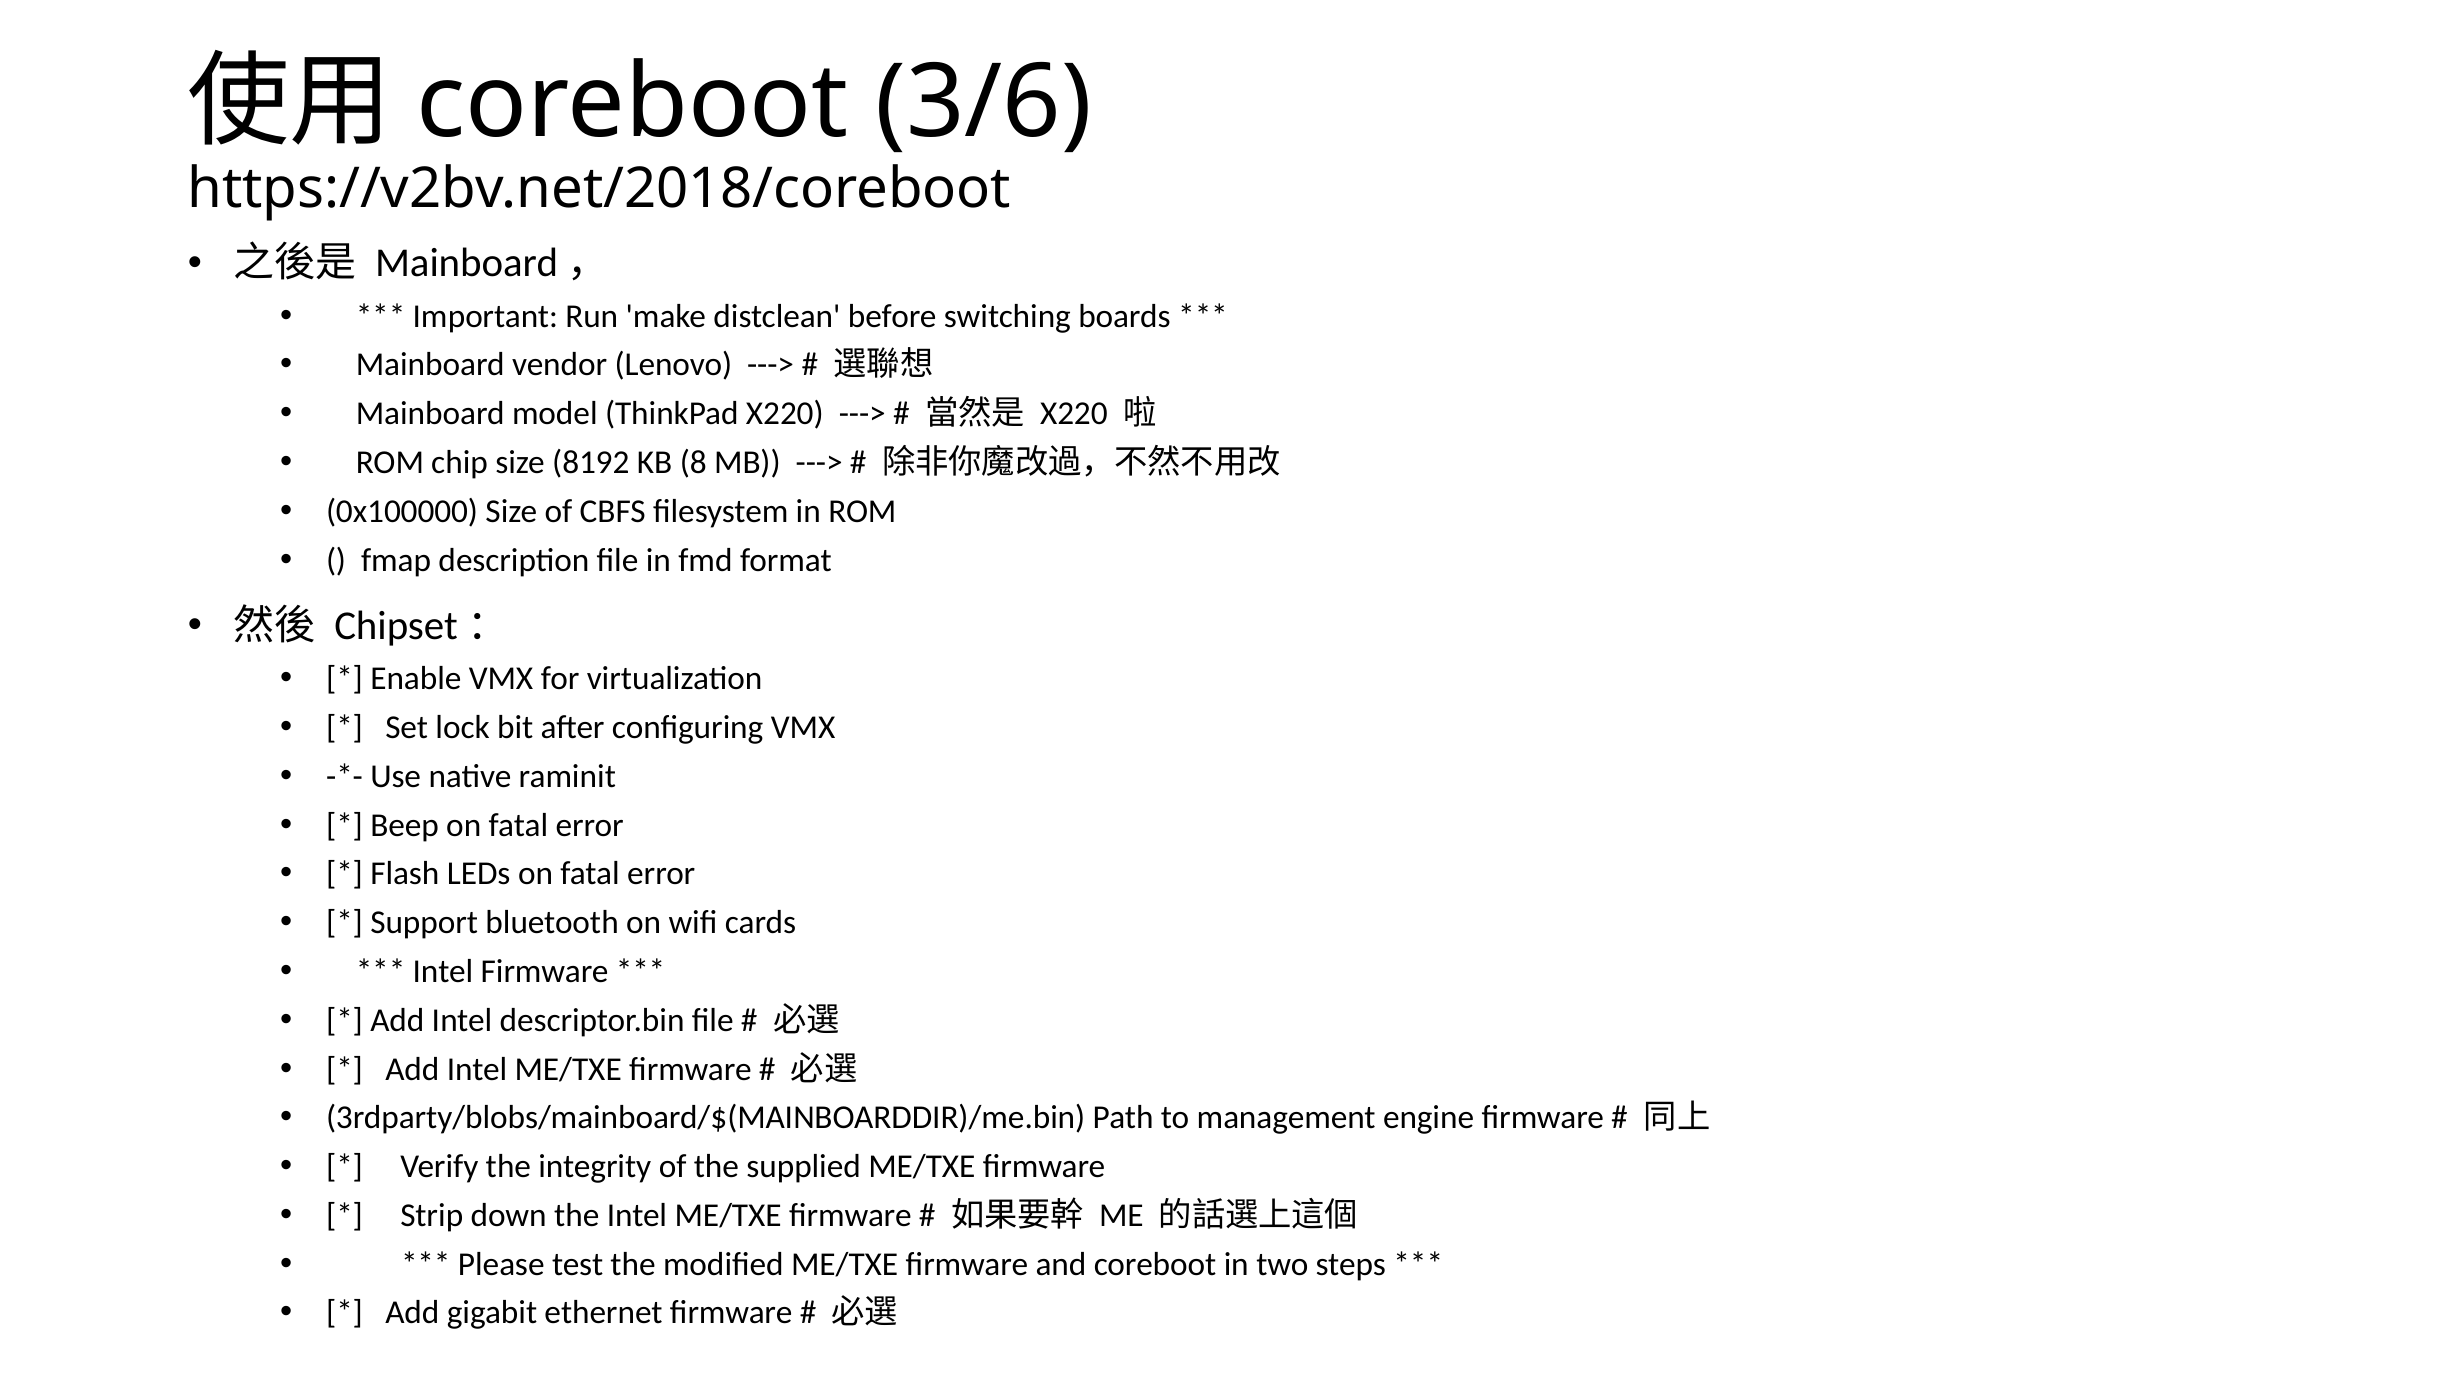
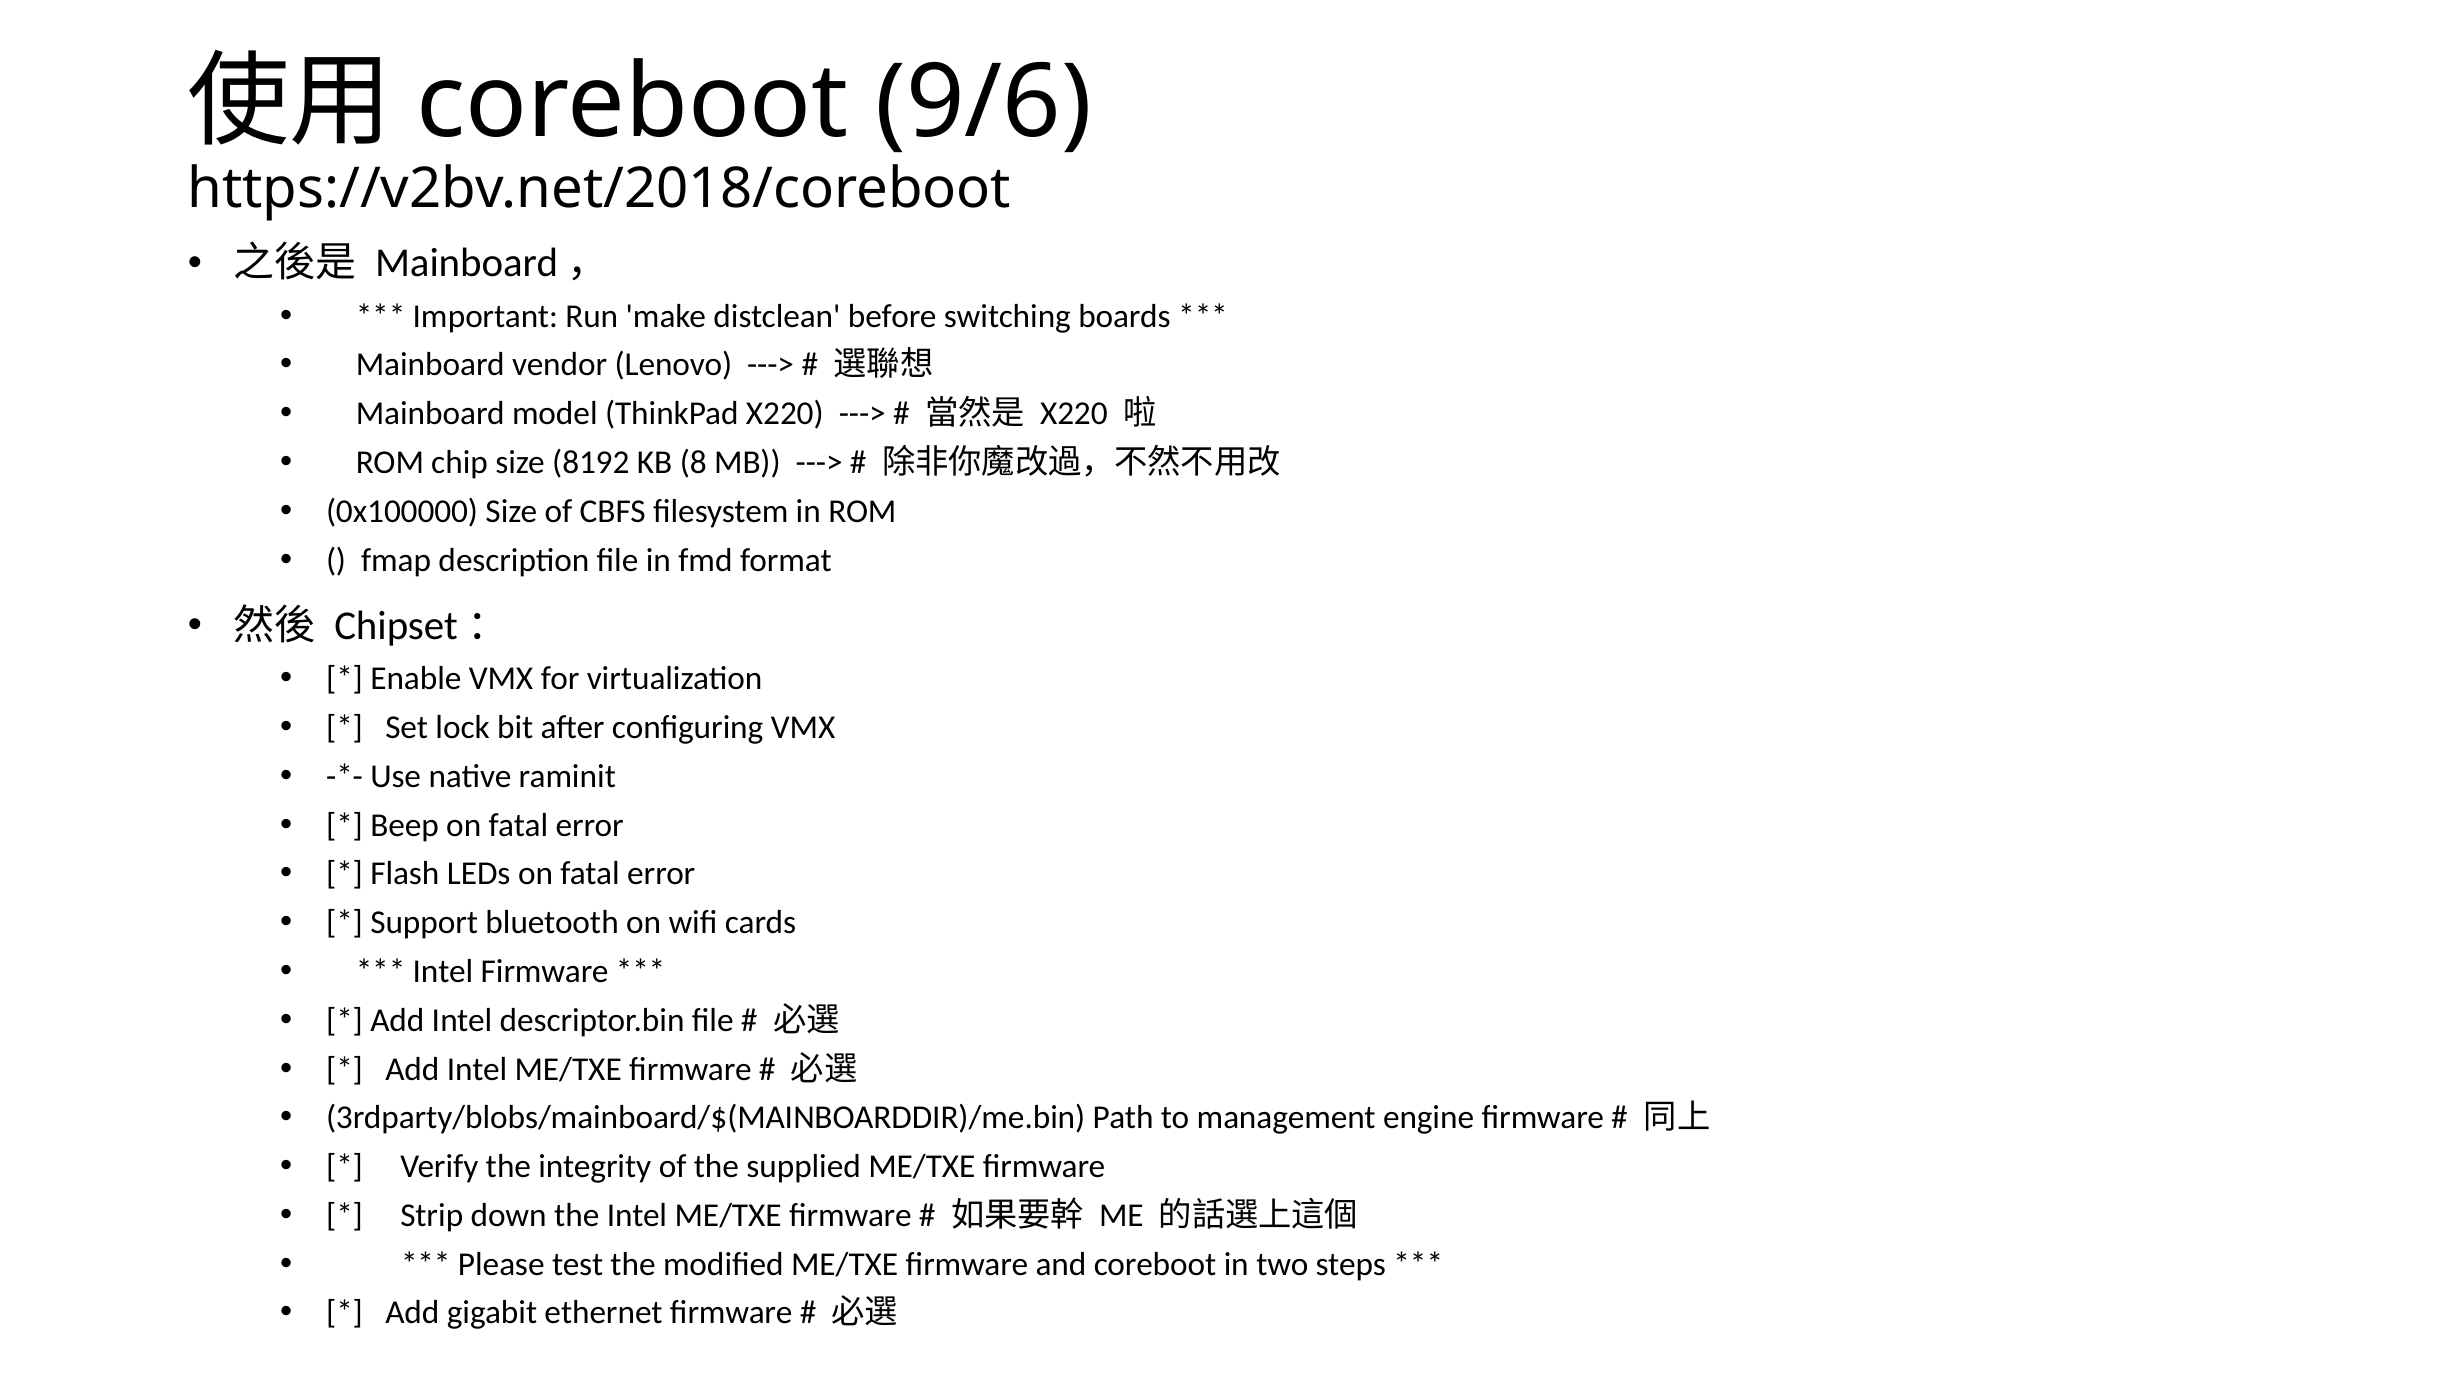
3/6: 3/6 -> 9/6 (984, 103)
